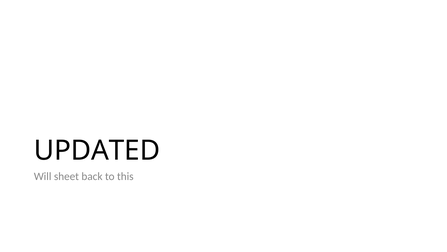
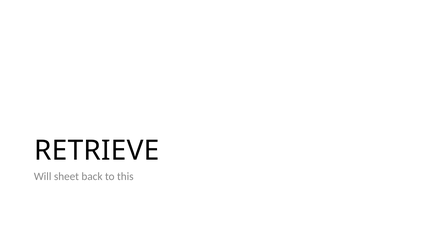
UPDATED: UPDATED -> RETRIEVE (97, 150)
